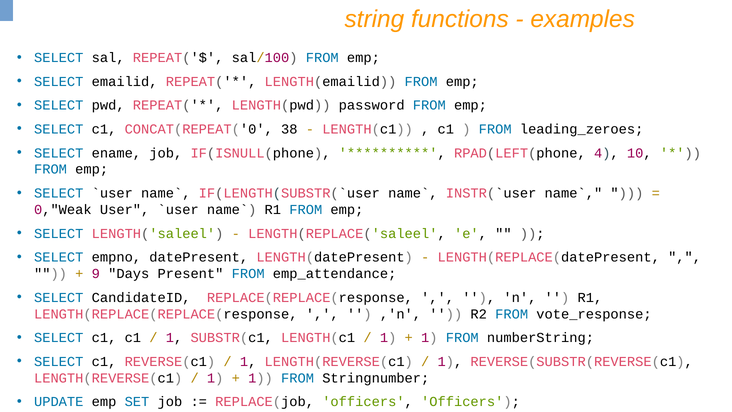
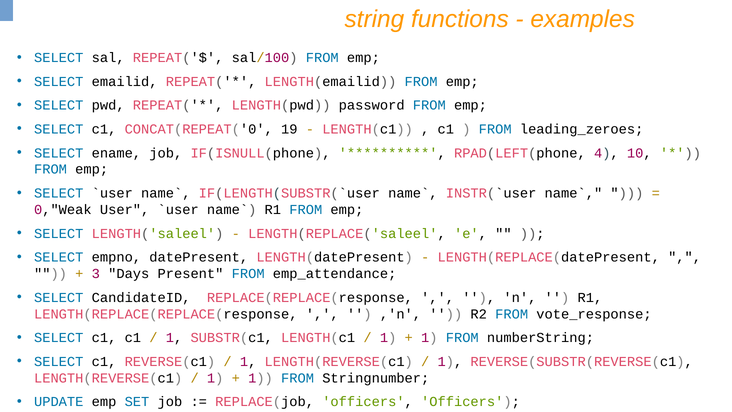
38: 38 -> 19 (289, 129)
9: 9 -> 3 (96, 274)
